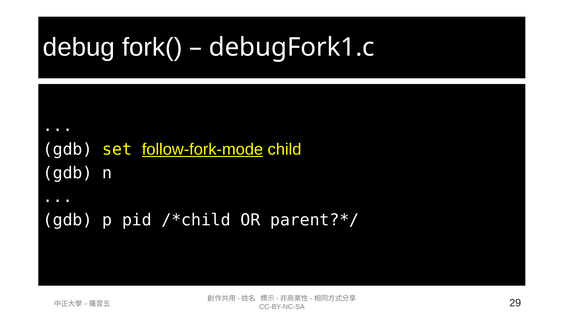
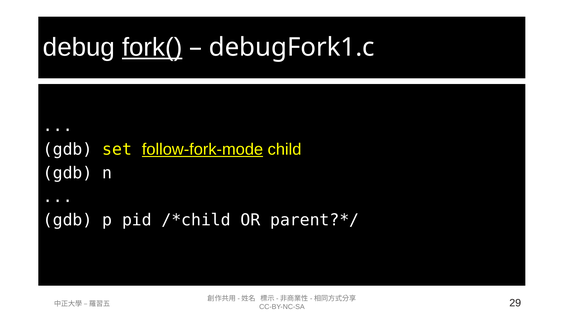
fork( underline: none -> present (152, 47)
